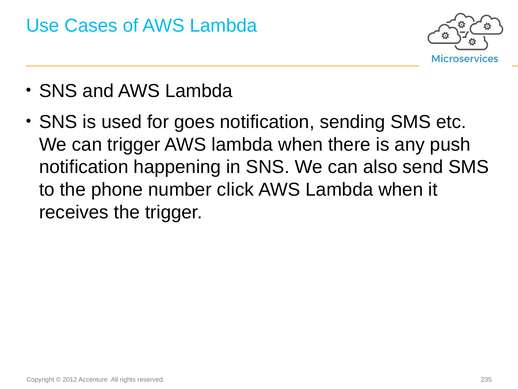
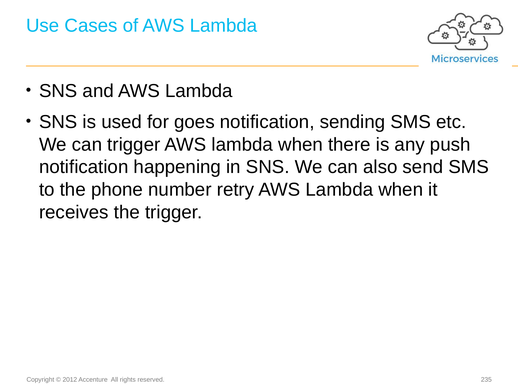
click: click -> retry (236, 189)
